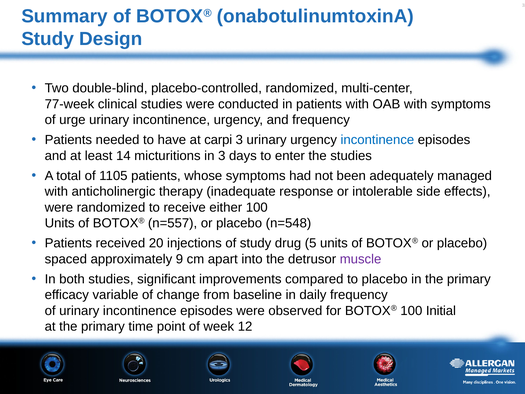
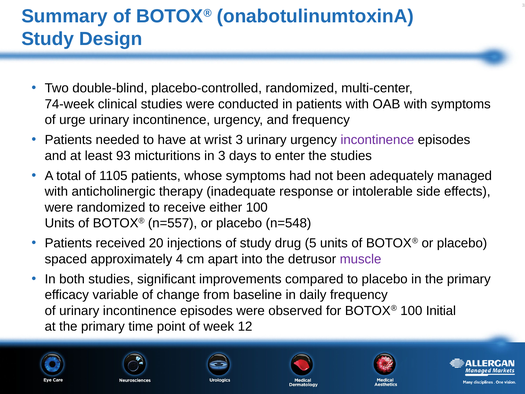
77-week: 77-week -> 74-week (69, 104)
carpi: carpi -> wrist (218, 140)
incontinence colour: blue -> purple (377, 140)
14: 14 -> 93 (123, 156)
9: 9 -> 4 (179, 259)
